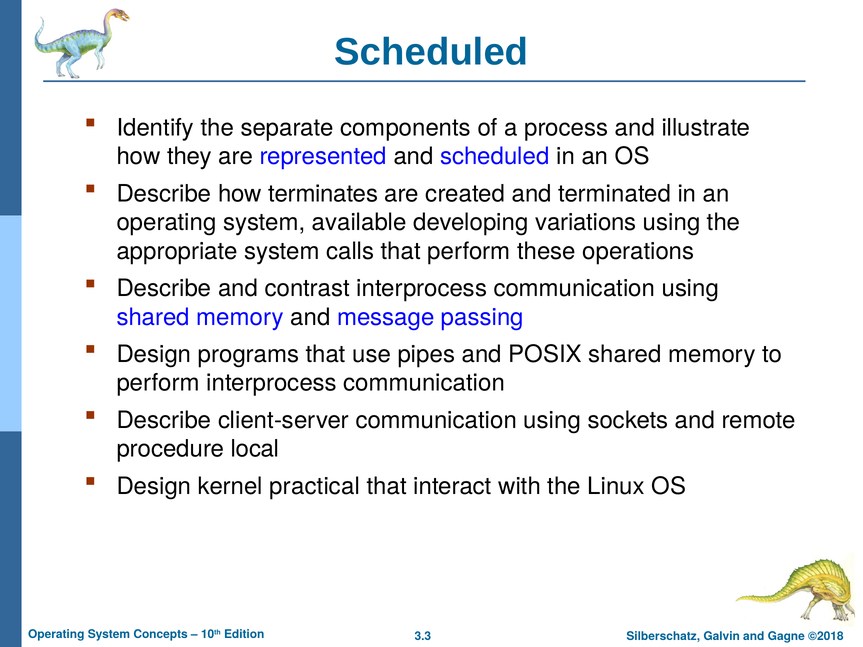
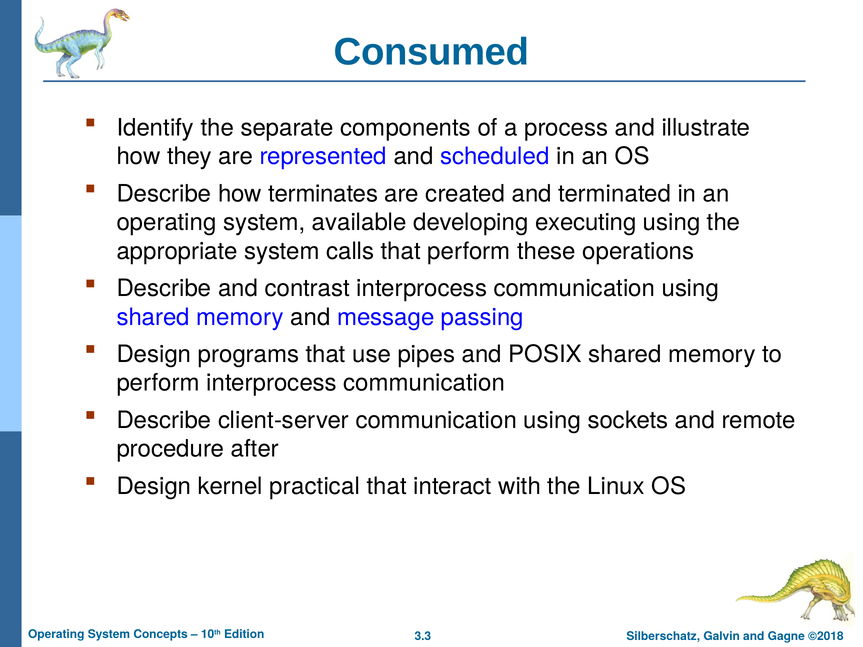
Scheduled: Scheduled -> Consumed (432, 52)
variations: variations -> executing (586, 223)
local: local -> after (255, 449)
